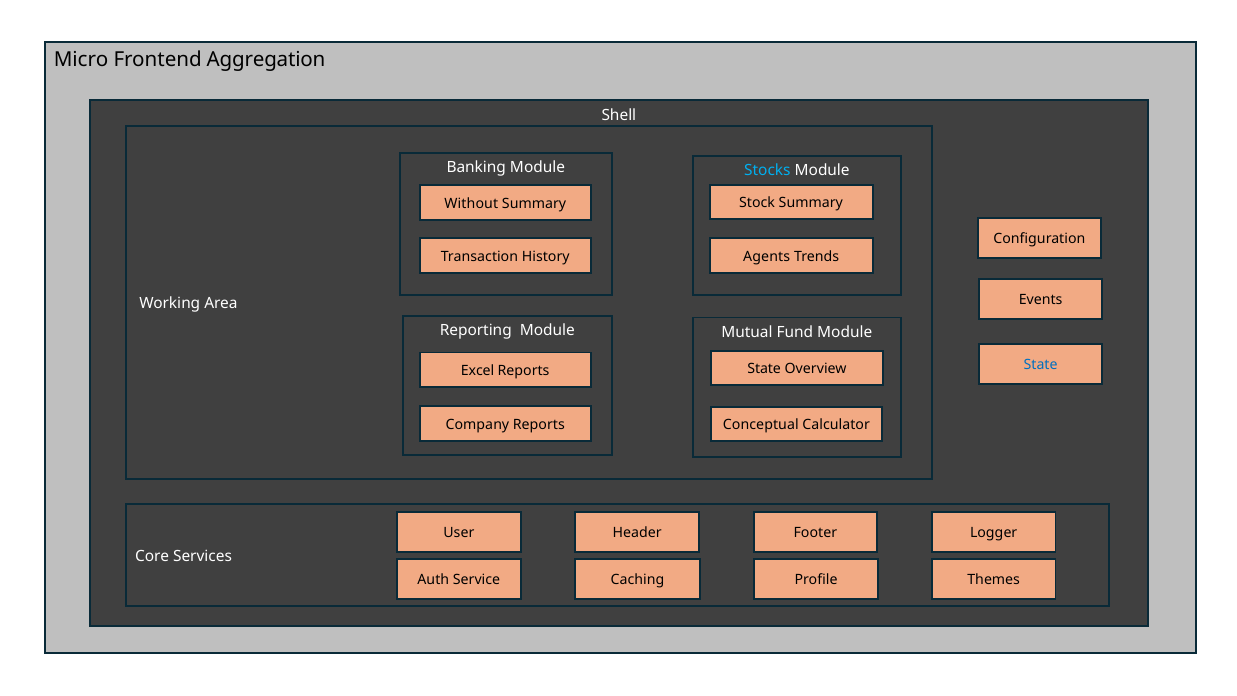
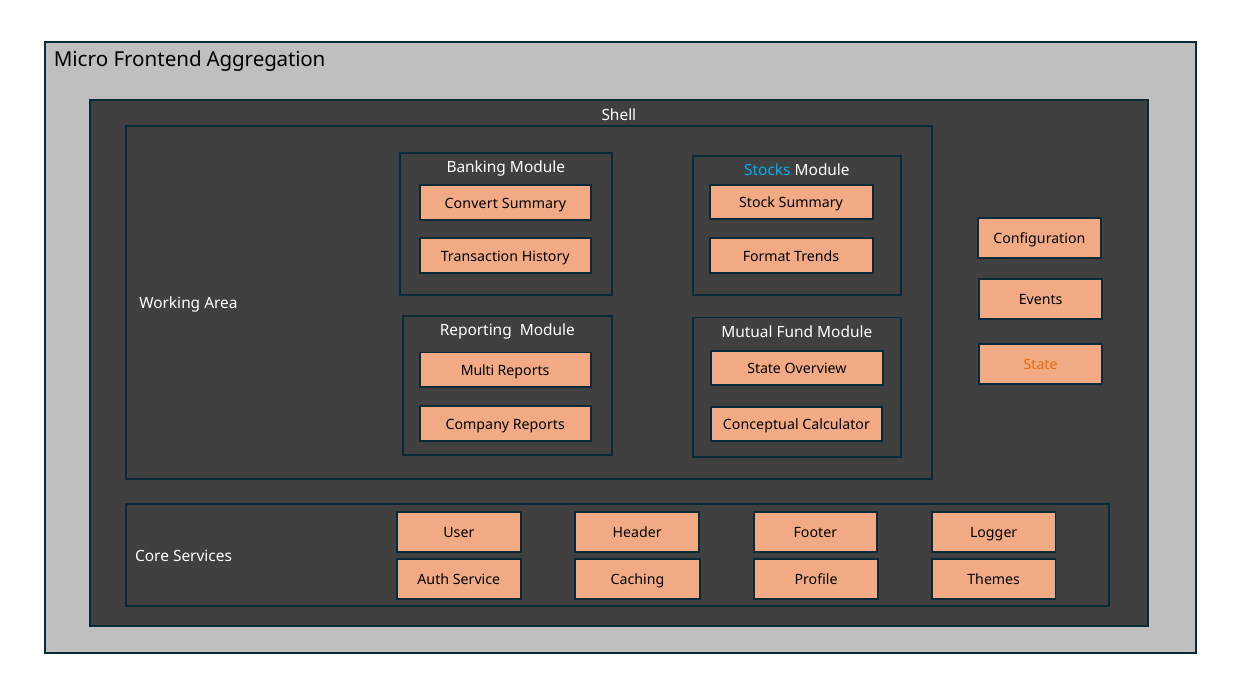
Without: Without -> Convert (471, 204)
Agents: Agents -> Format (767, 256)
State colour: blue -> orange (1041, 365)
Excel: Excel -> Multi (478, 371)
